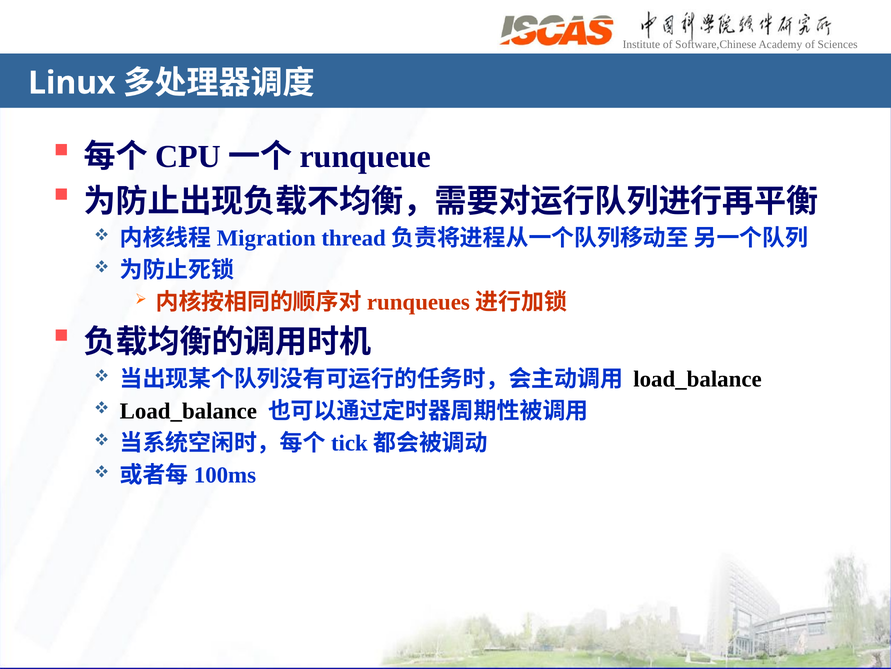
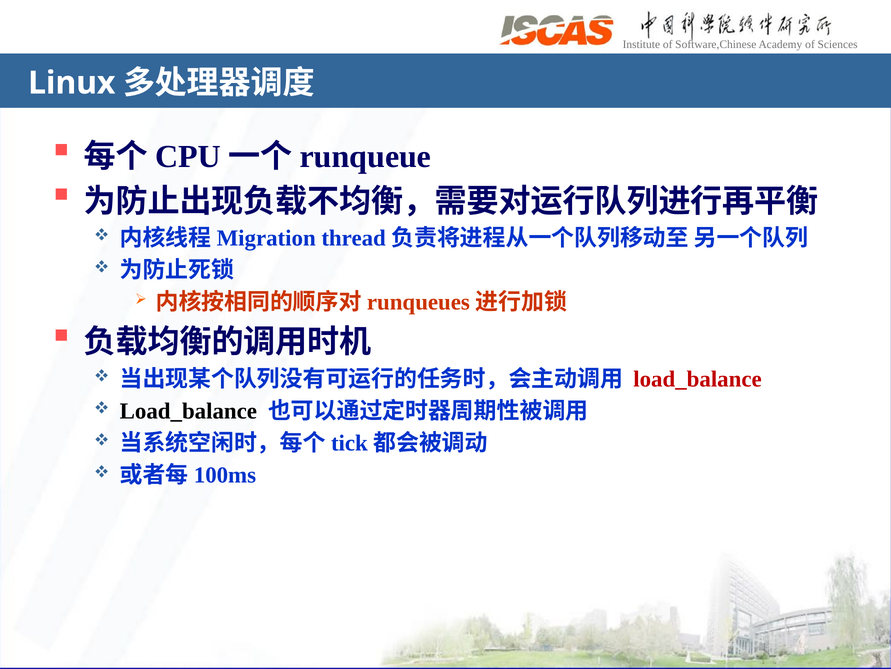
load_balance colour: black -> red (698, 379)
